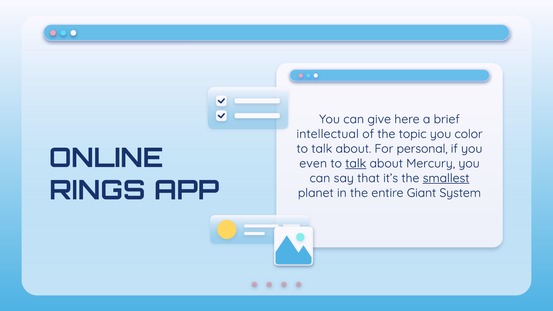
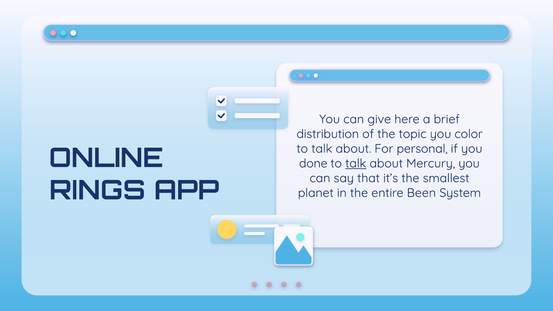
intellectual: intellectual -> distribution (328, 134)
even: even -> done (313, 163)
smallest underline: present -> none (446, 178)
Giant: Giant -> Been (421, 193)
